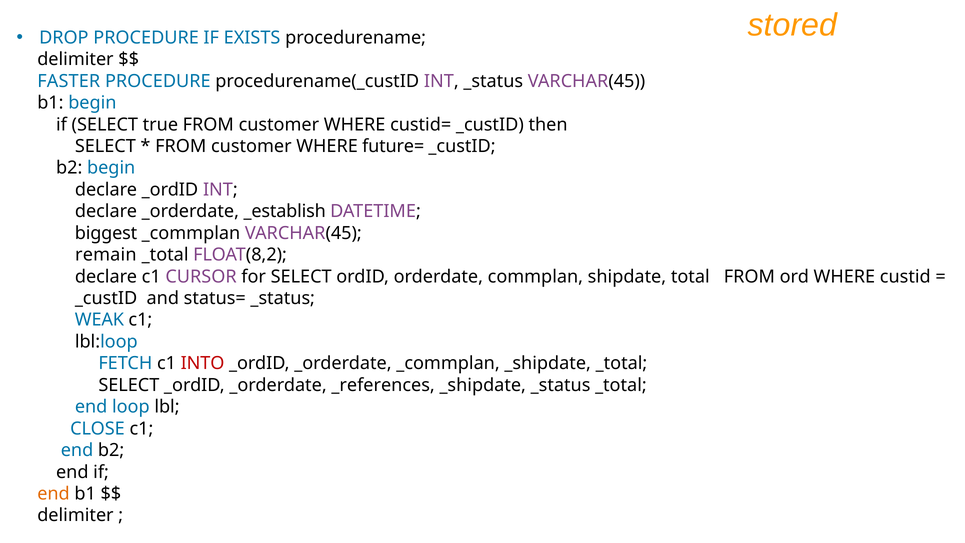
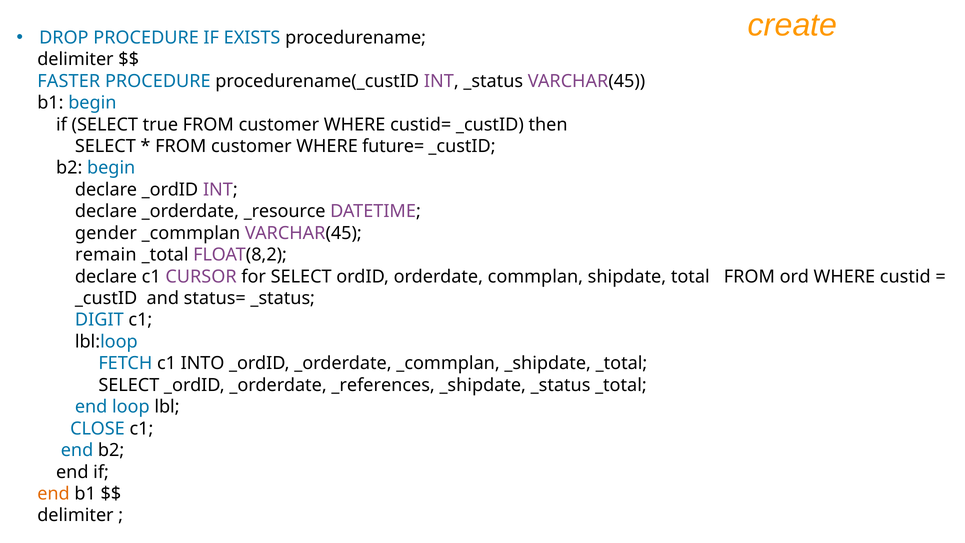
stored: stored -> create (793, 25)
_establish: _establish -> _resource (285, 211)
biggest: biggest -> gender (106, 233)
WEAK: WEAK -> DIGIT (99, 320)
INTO colour: red -> black (203, 363)
